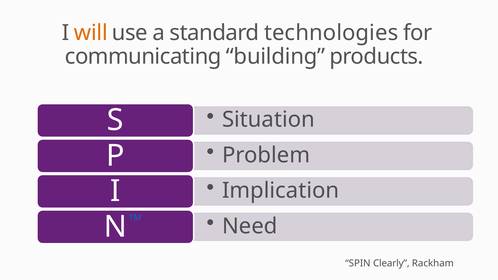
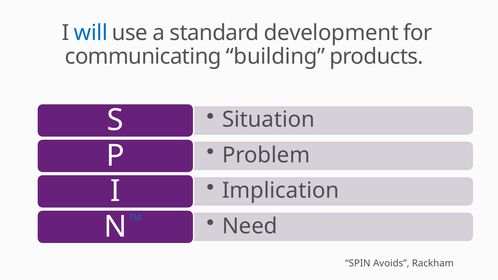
will colour: orange -> blue (91, 33)
technologies: technologies -> development (331, 33)
Clearly: Clearly -> Avoids (391, 263)
